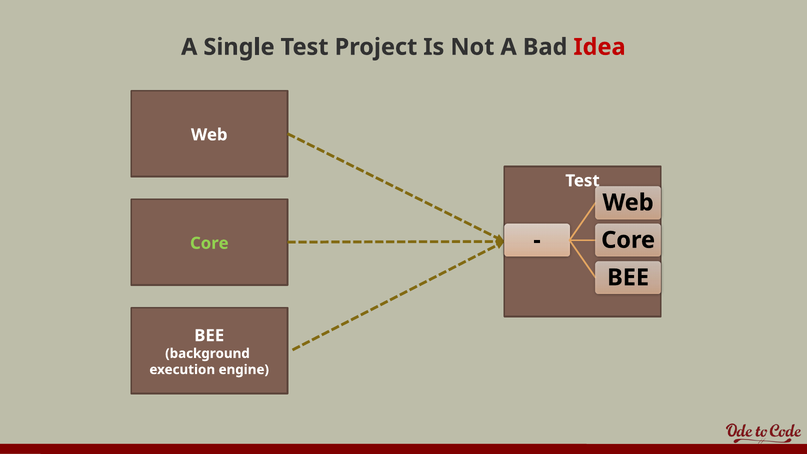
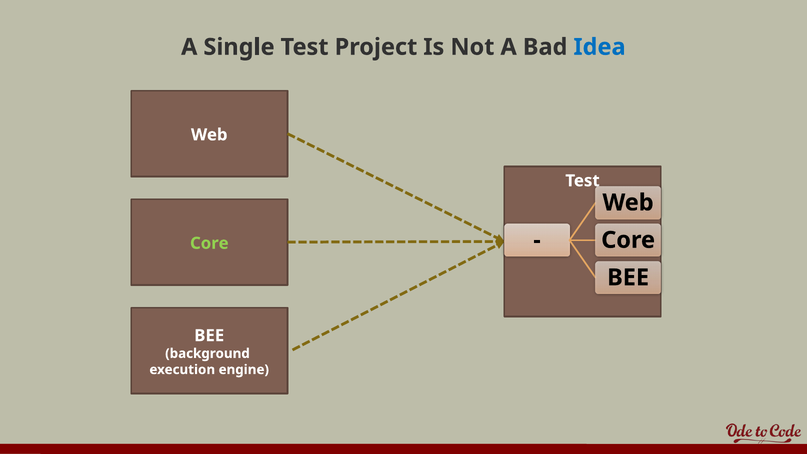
Idea colour: red -> blue (600, 47)
